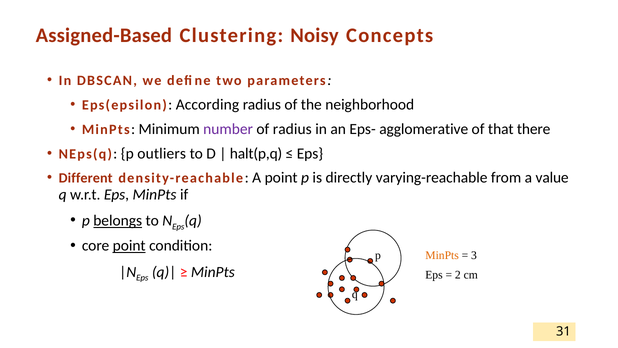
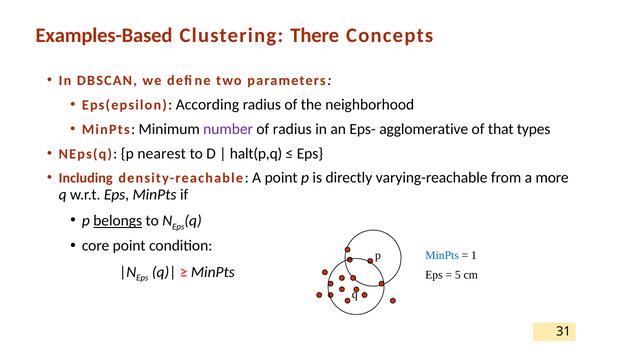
Assigned-Based: Assigned-Based -> Examples-Based (104, 35)
Noisy: Noisy -> There (315, 35)
there: there -> types (534, 129)
outliers: outliers -> nearest (162, 153)
Different: Different -> Including (86, 178)
value: value -> more (552, 178)
point underline: present -> none (129, 245)
MinPts colour: orange -> blue (442, 255)
3: 3 -> 1 (474, 255)
2: 2 -> 5 (458, 275)
